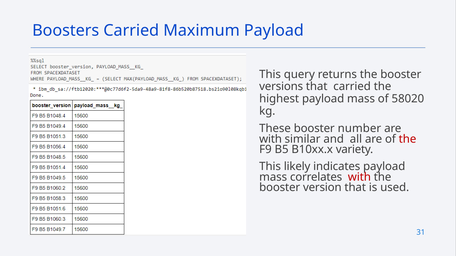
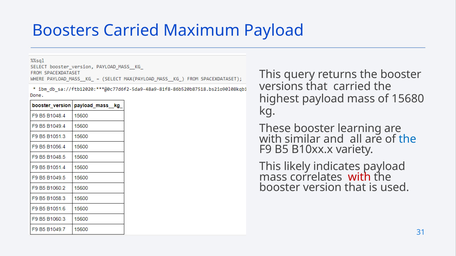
58020: 58020 -> 15680 (408, 99)
number: number -> learning (360, 129)
the colour: red -> blue (407, 139)
